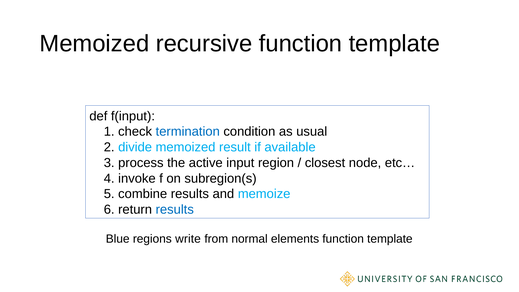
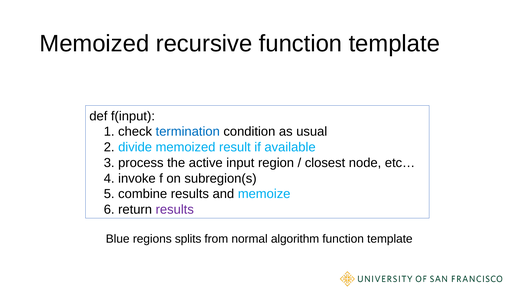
results colour: blue -> purple (175, 209)
write: write -> splits (188, 239)
elements: elements -> algorithm (295, 239)
